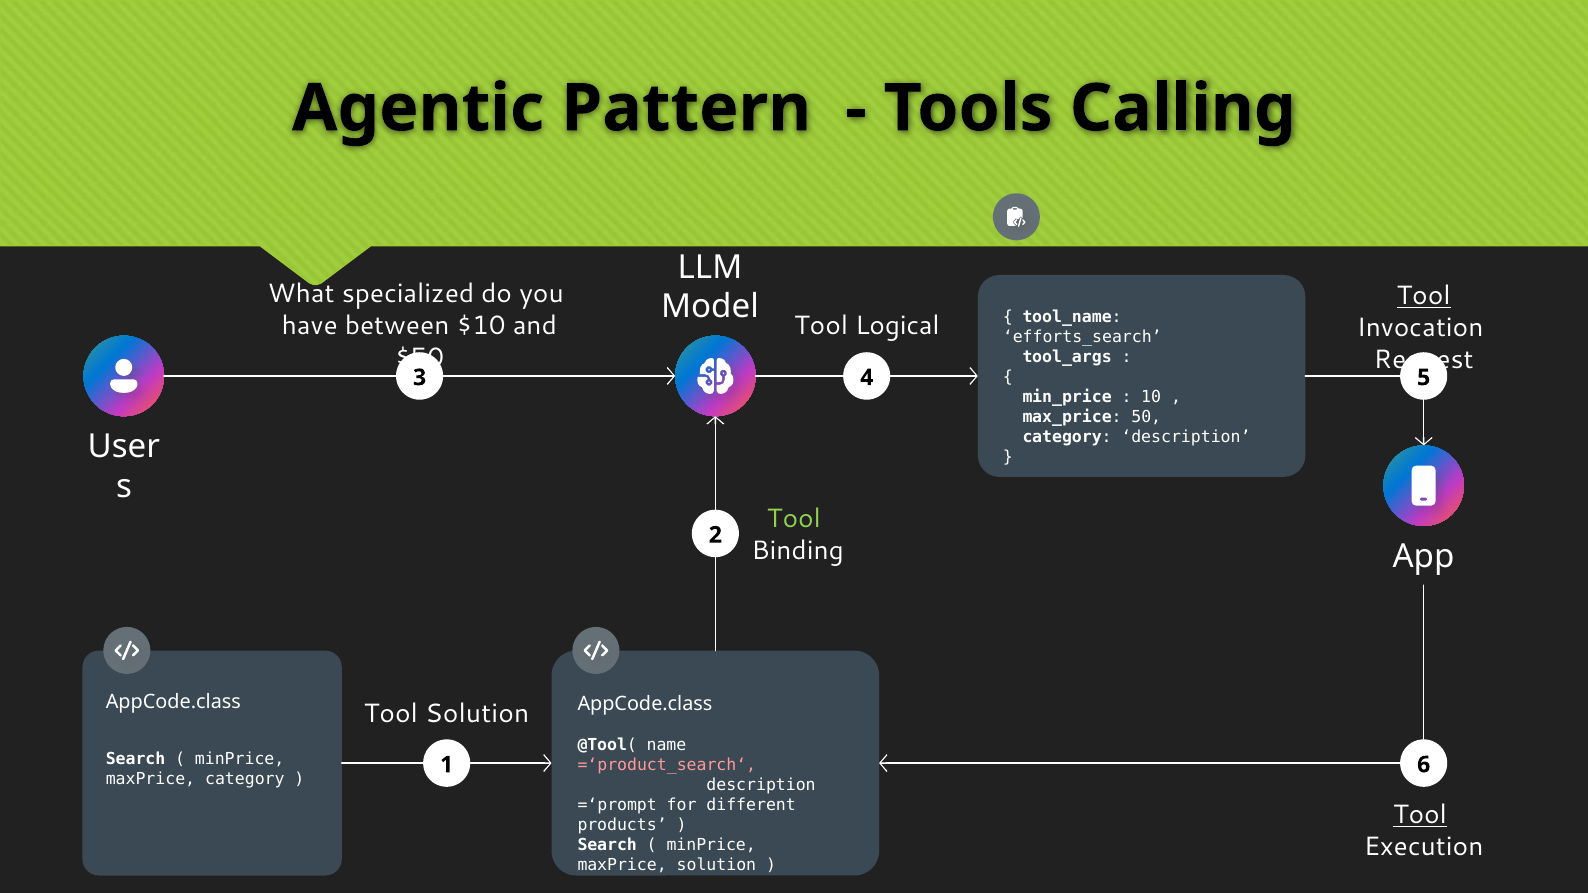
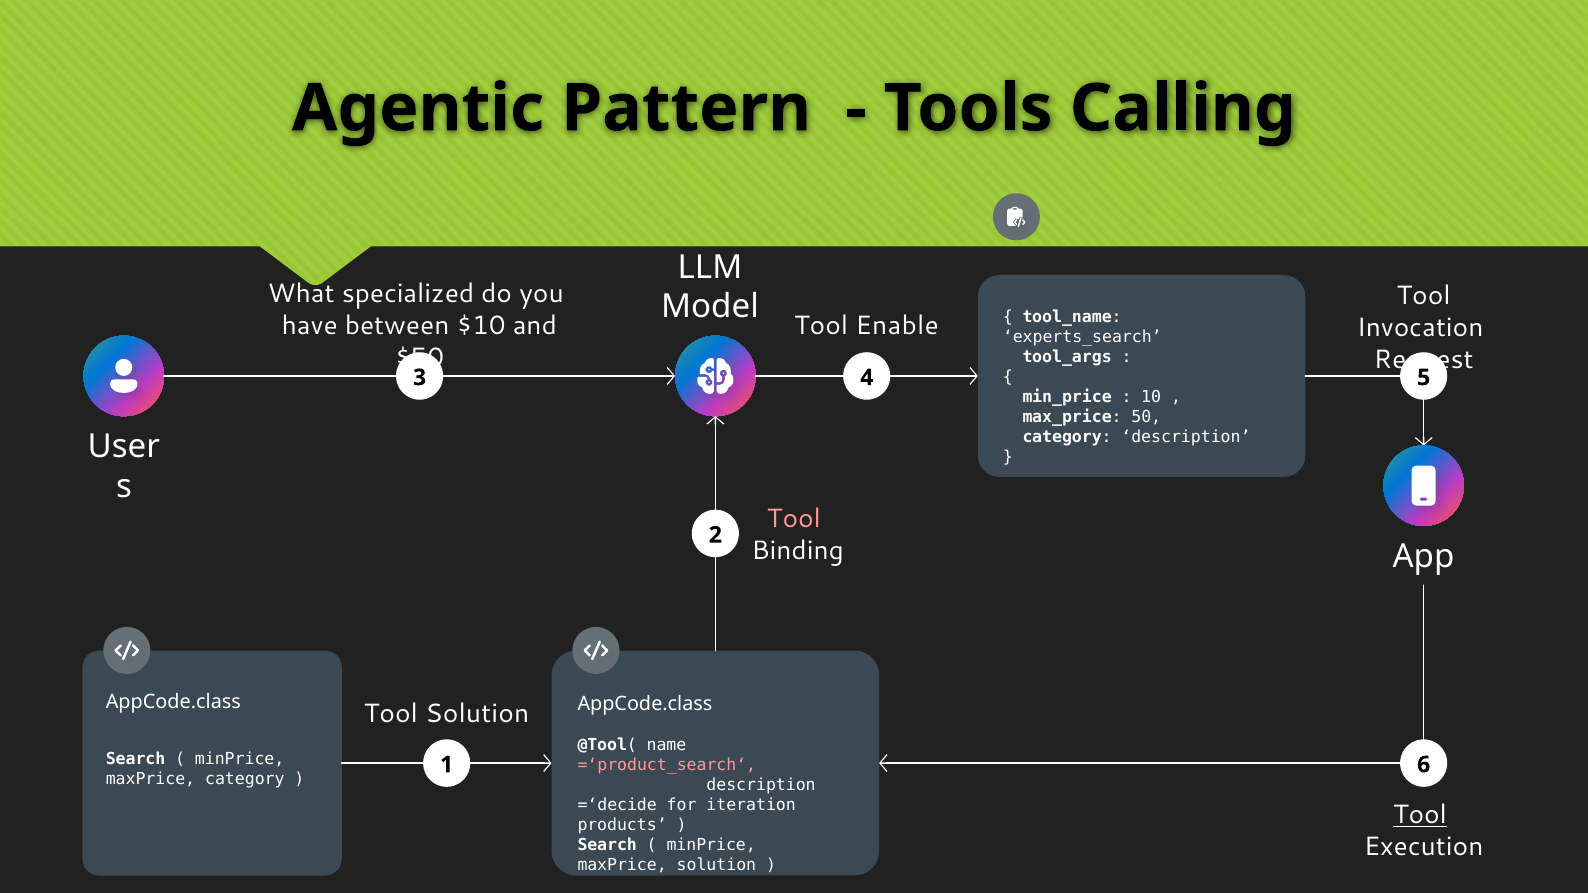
Tool underline: present -> none (1424, 296)
Logical: Logical -> Enable (897, 326)
efforts_search: efforts_search -> experts_search (1082, 337)
Tool colour: light green -> pink (794, 519)
=‘prompt: =‘prompt -> =‘decide (617, 805)
different: different -> iteration (751, 805)
